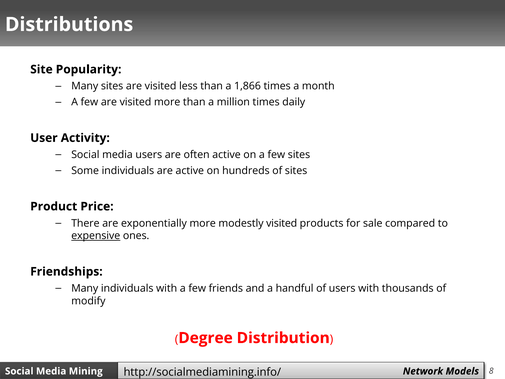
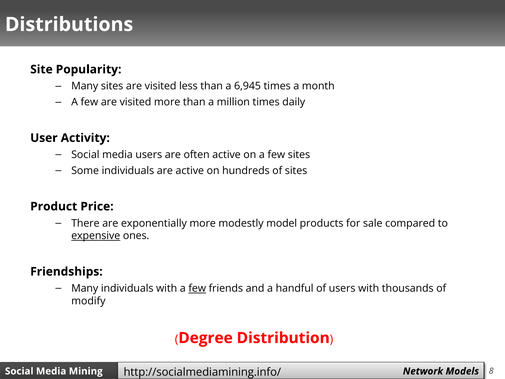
1,866: 1,866 -> 6,945 (248, 86)
modestly visited: visited -> model (282, 223)
few underline: none -> present (197, 288)
